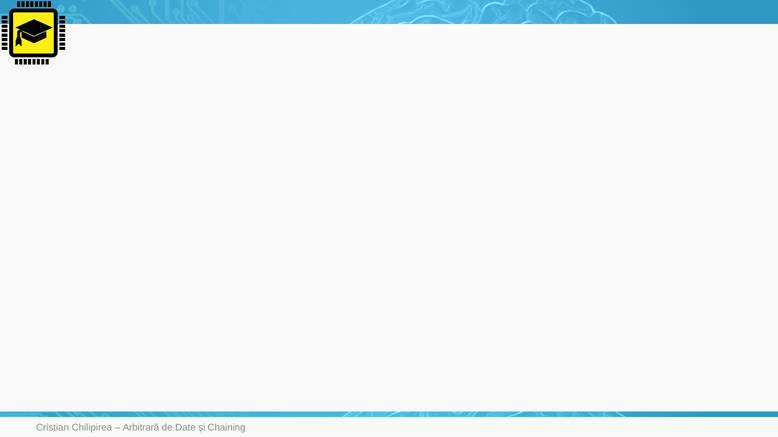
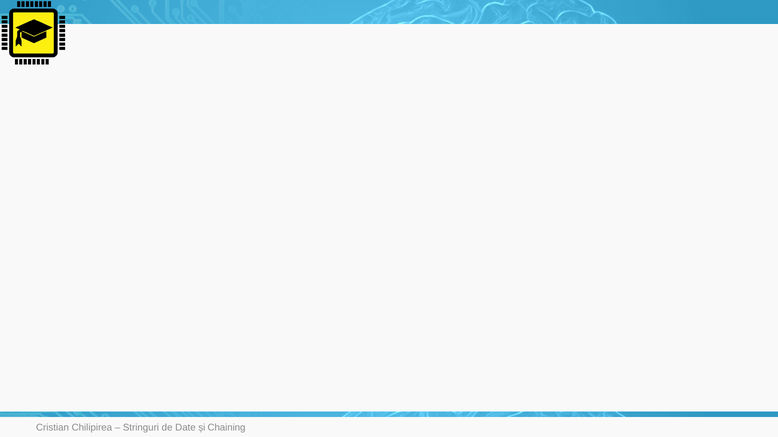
Arbitrară: Arbitrară -> Stringuri (141, 428)
